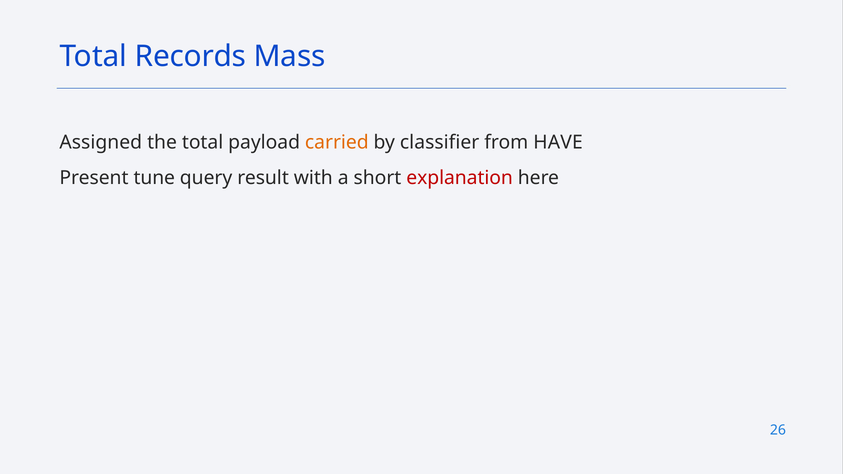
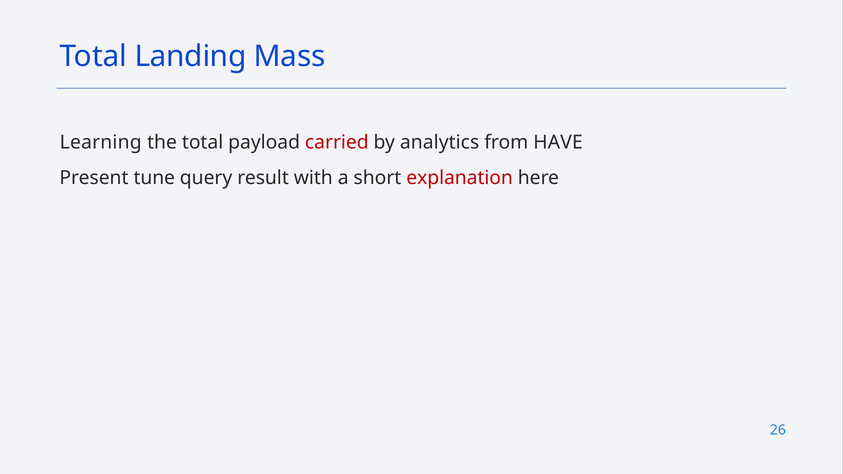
Records: Records -> Landing (190, 56)
Assigned: Assigned -> Learning (101, 142)
carried colour: orange -> red (337, 142)
classifier: classifier -> analytics (440, 142)
